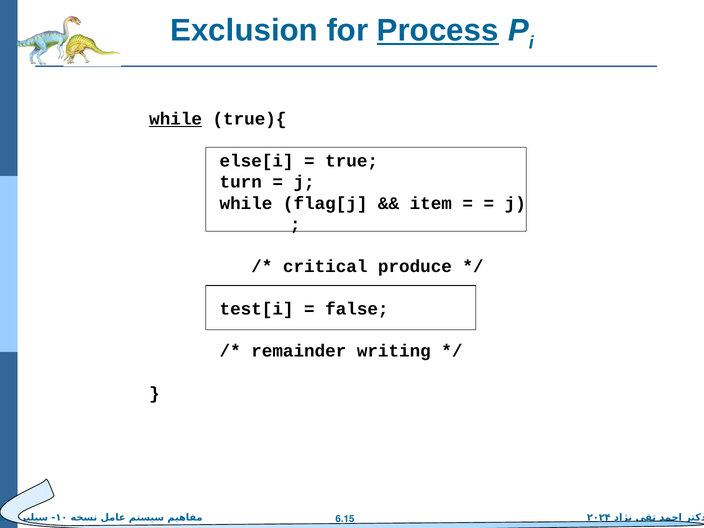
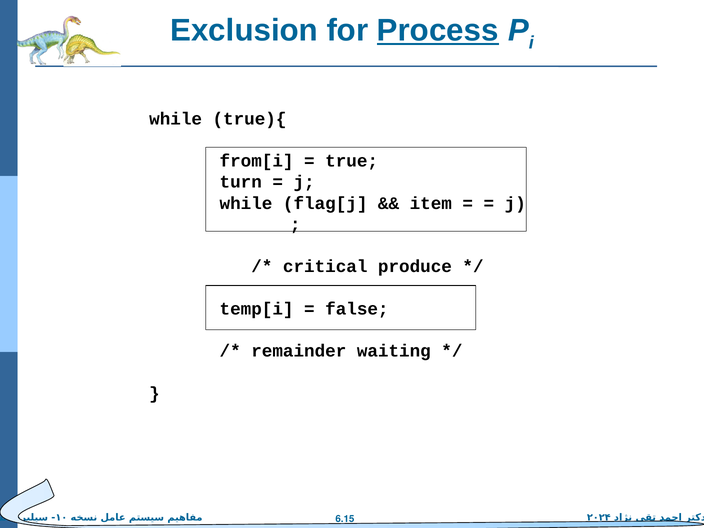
while underline: present -> none (176, 119)
else[i: else[i -> from[i (257, 161)
test[i: test[i -> temp[i (257, 309)
writing: writing -> waiting (394, 351)
